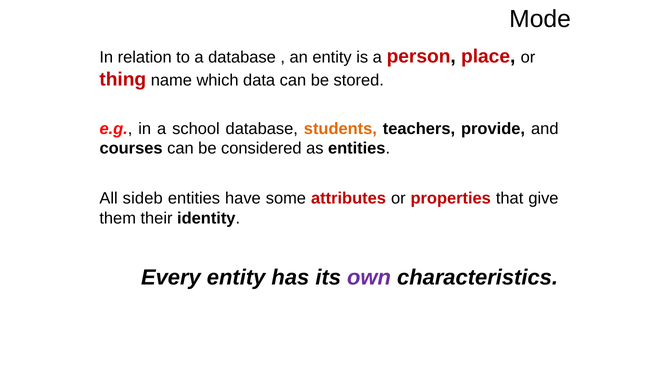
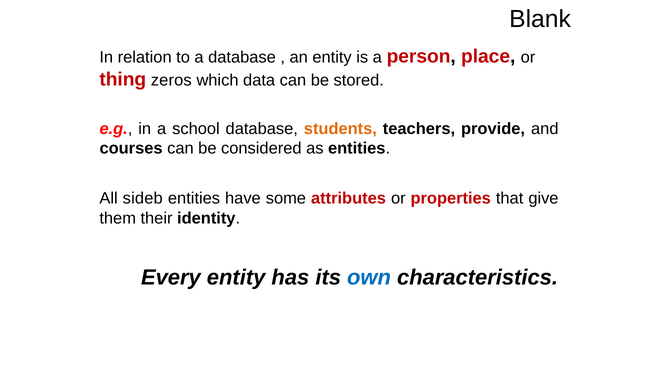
Mode: Mode -> Blank (540, 19)
name: name -> zeros (171, 80)
own colour: purple -> blue (369, 278)
